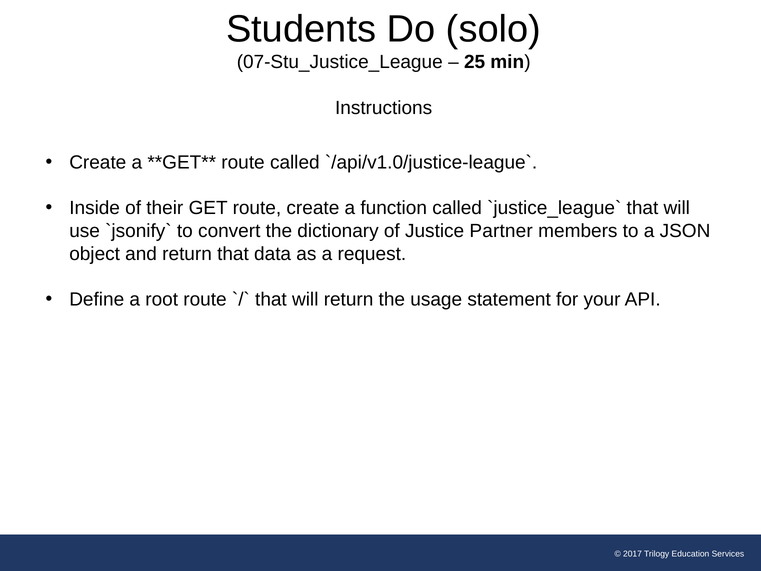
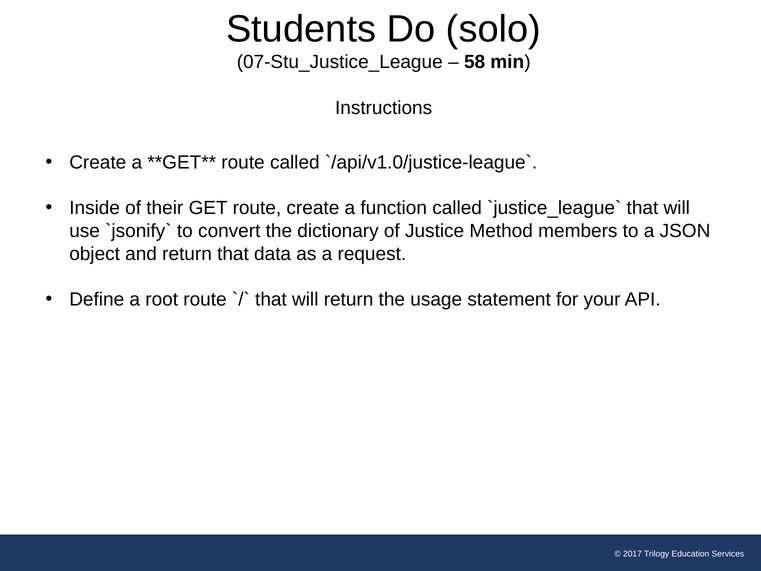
25: 25 -> 58 (475, 62)
Partner: Partner -> Method (501, 231)
